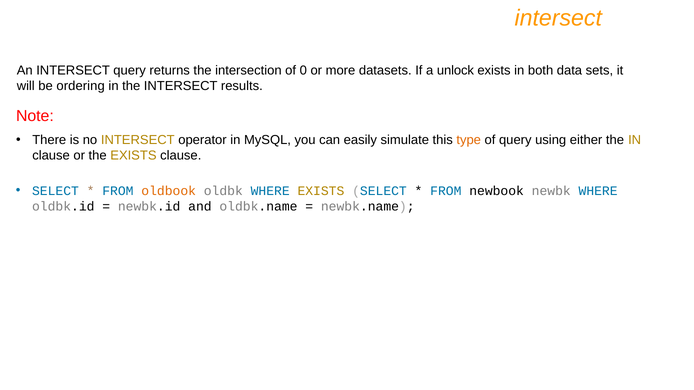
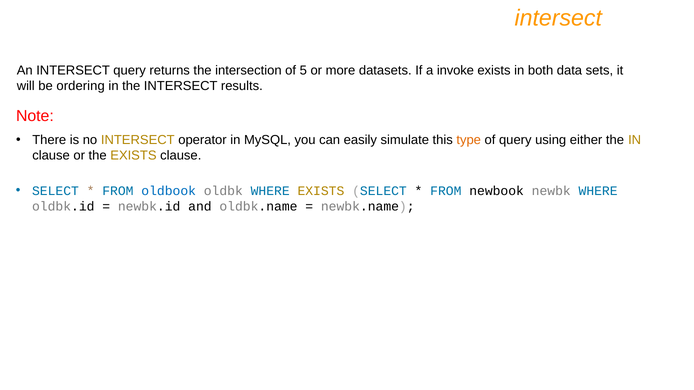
0: 0 -> 5 (303, 70)
unlock: unlock -> invoke (455, 70)
oldbook colour: orange -> blue (169, 191)
